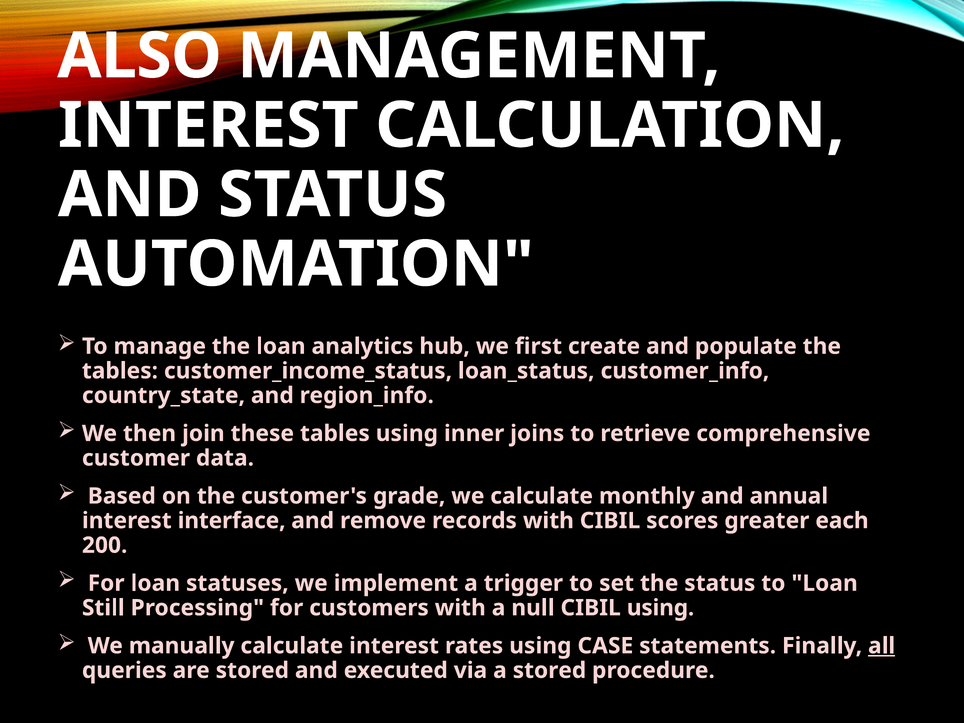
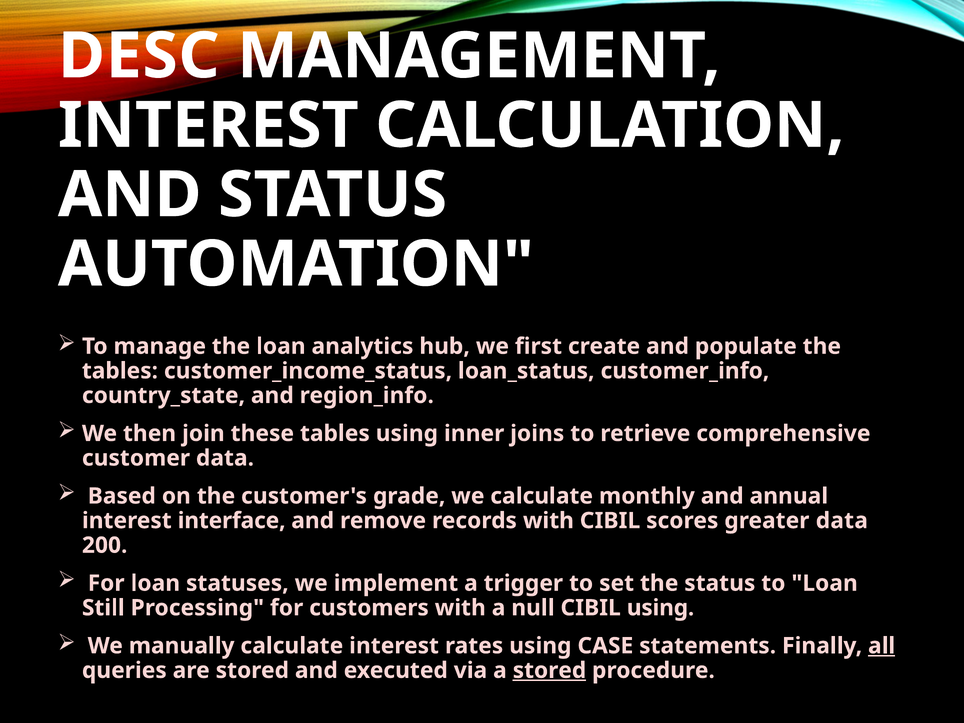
ALSO: ALSO -> DESC (139, 56)
greater each: each -> data (842, 521)
stored underline: none -> present (549, 670)
